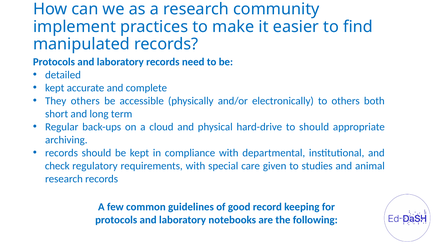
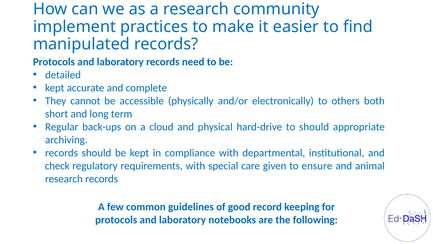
They others: others -> cannot (85, 101)
studies: studies -> ensure (317, 166)
